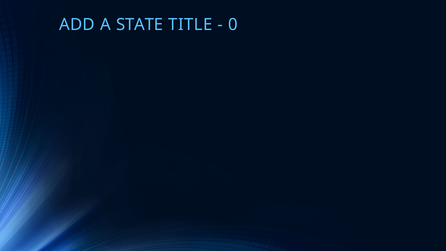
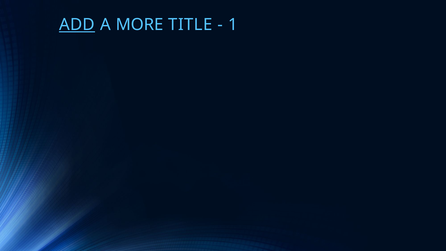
ADD underline: none -> present (77, 25)
STATE: STATE -> MORE (140, 25)
0: 0 -> 1 (233, 25)
